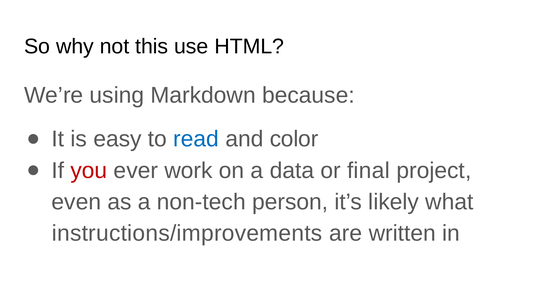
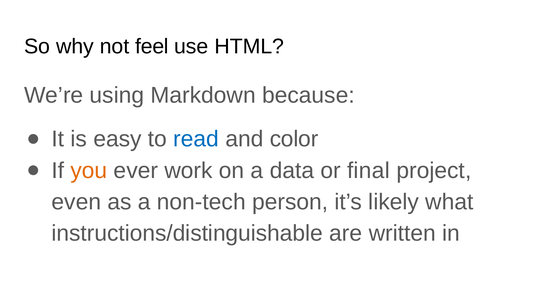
this: this -> feel (152, 46)
you colour: red -> orange (89, 171)
instructions/improvements: instructions/improvements -> instructions/distinguishable (187, 234)
